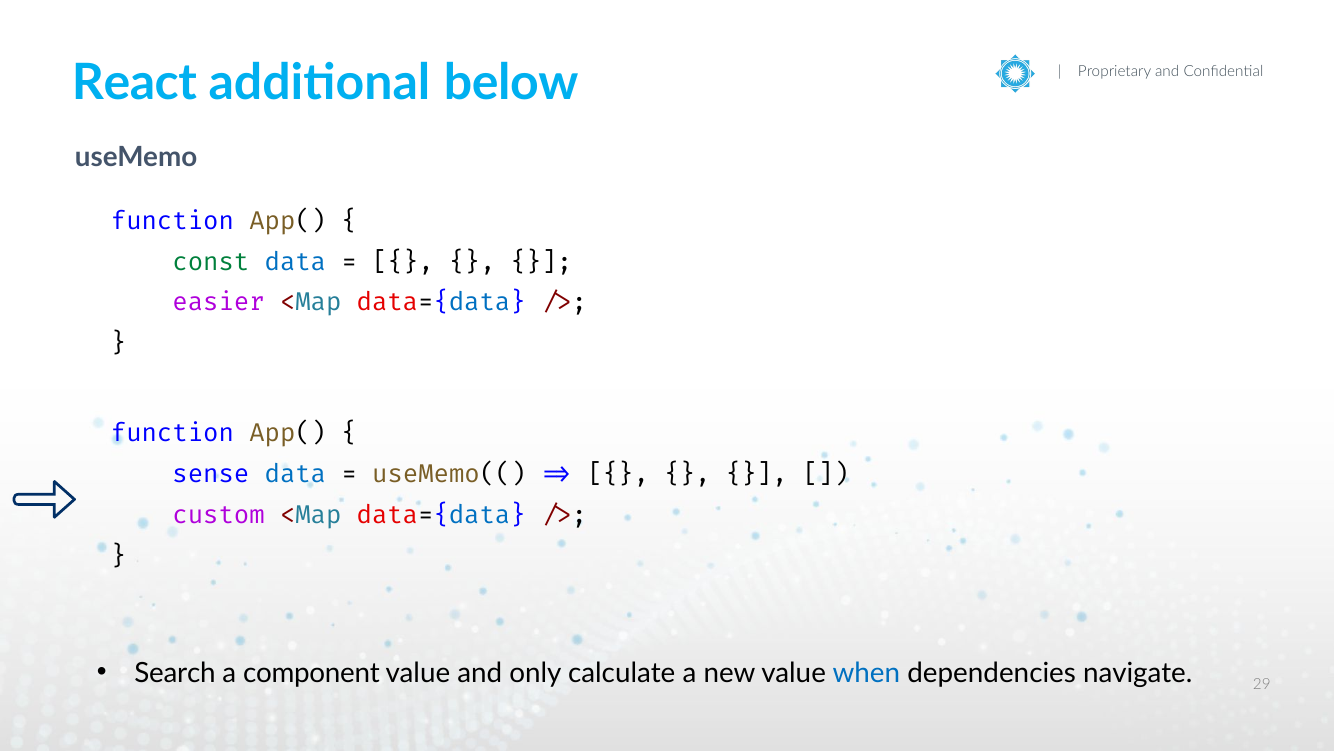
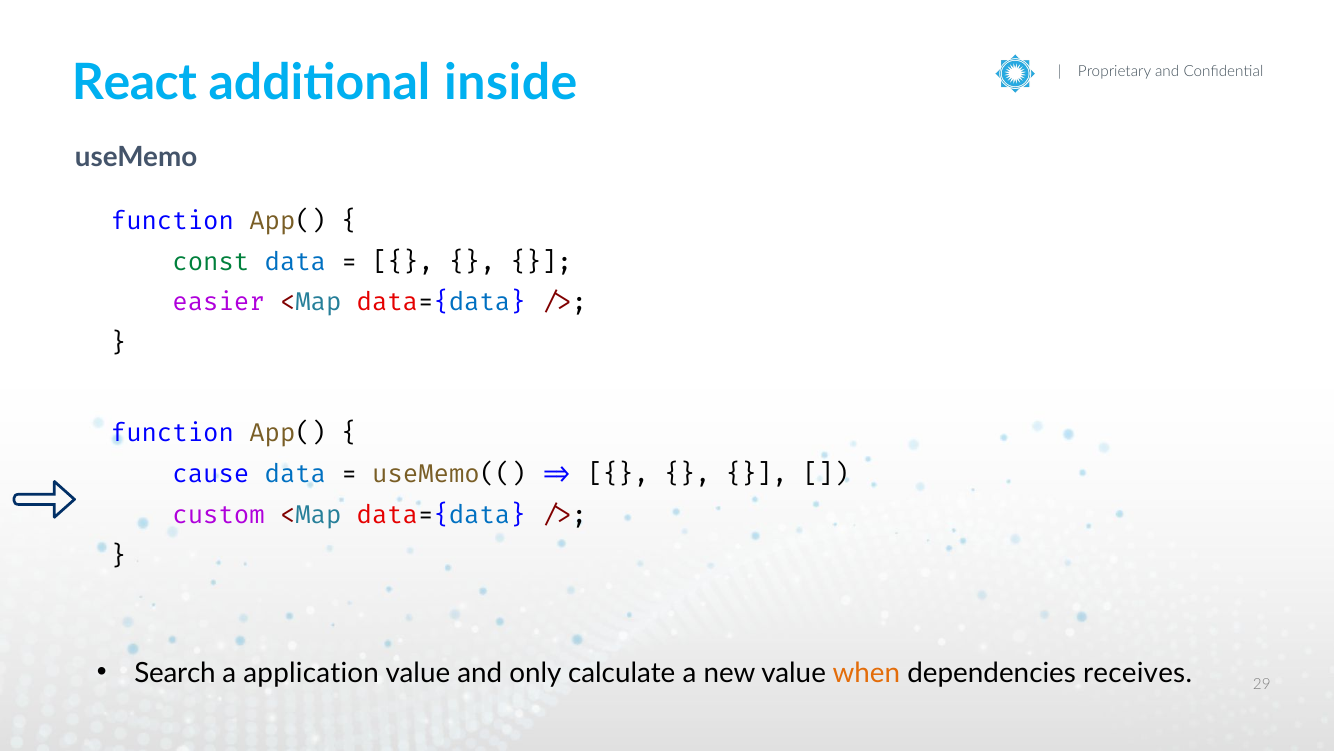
below: below -> inside (511, 83)
sense: sense -> cause (211, 474)
component: component -> application (311, 673)
when colour: blue -> orange (866, 673)
navigate: navigate -> receives (1138, 673)
